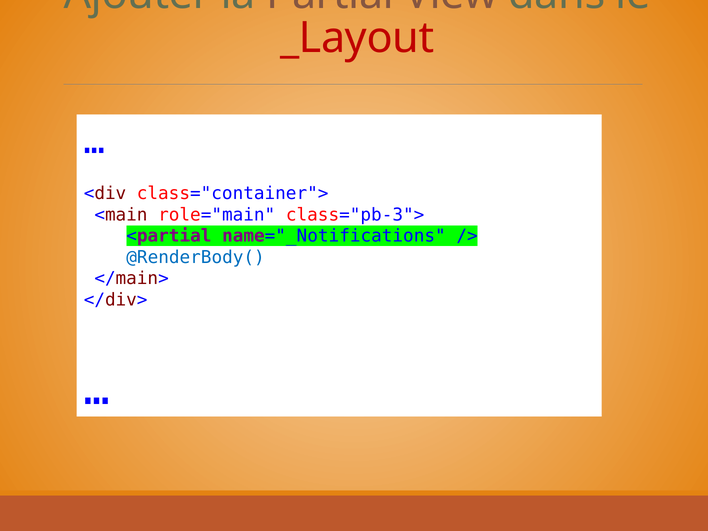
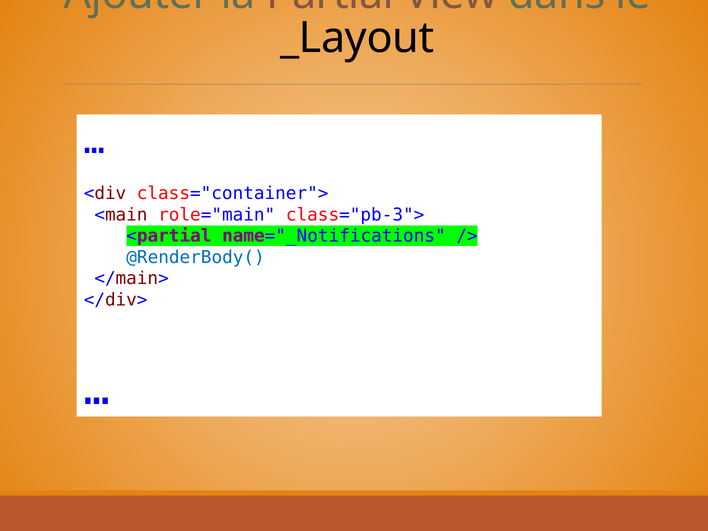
_Layout colour: red -> black (357, 38)
